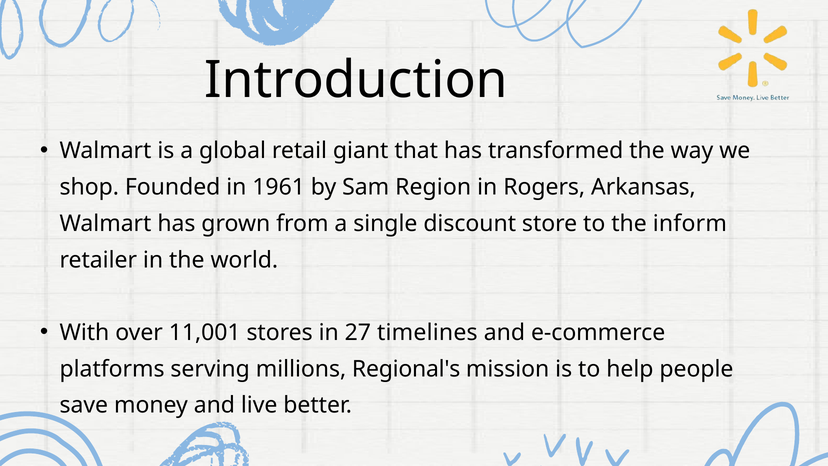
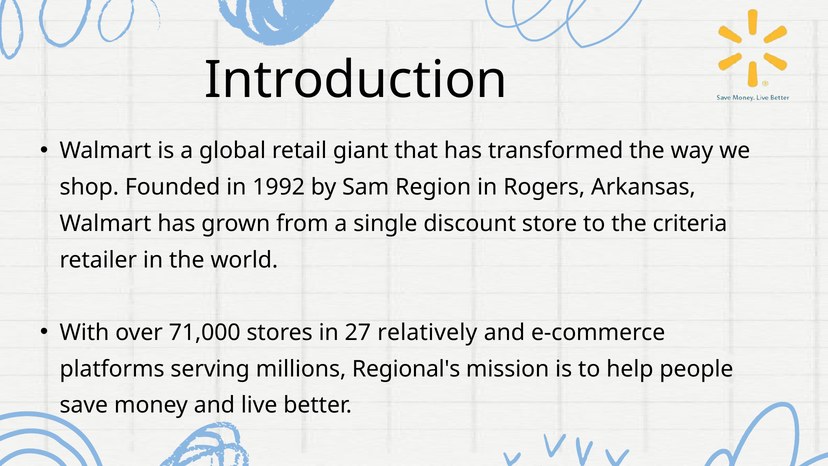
1961: 1961 -> 1992 (279, 187)
inform: inform -> criteria (690, 223)
11,001: 11,001 -> 71,000 (205, 332)
timelines: timelines -> relatively (427, 332)
